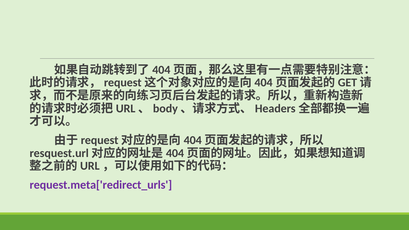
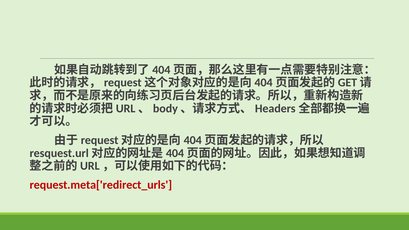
request.meta['redirect_urls colour: purple -> red (101, 185)
